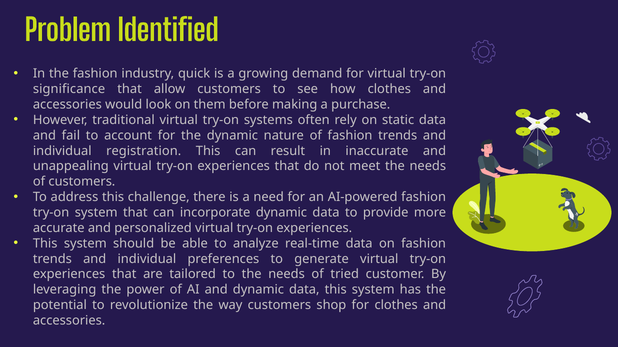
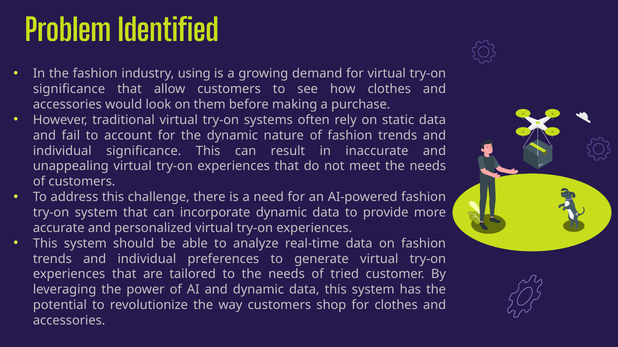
quick: quick -> using (194, 74)
individual registration: registration -> significance (144, 151)
